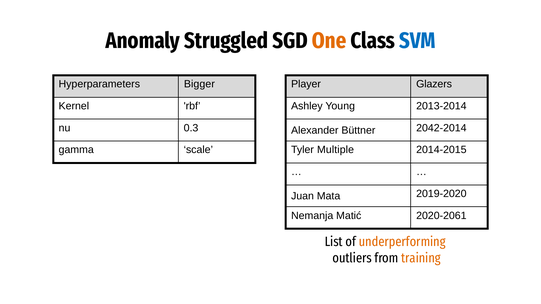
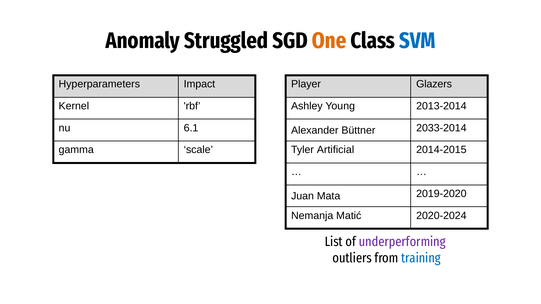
Bigger: Bigger -> Impact (199, 84)
0.3: 0.3 -> 6.1 (191, 128)
2042-2014: 2042-2014 -> 2033-2014 (441, 128)
Multiple: Multiple -> Artificial (336, 150)
2020-2061: 2020-2061 -> 2020-2024 (441, 216)
underperforming colour: orange -> purple (402, 242)
training colour: orange -> blue (421, 258)
